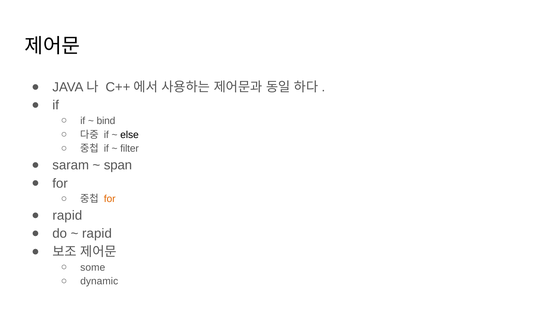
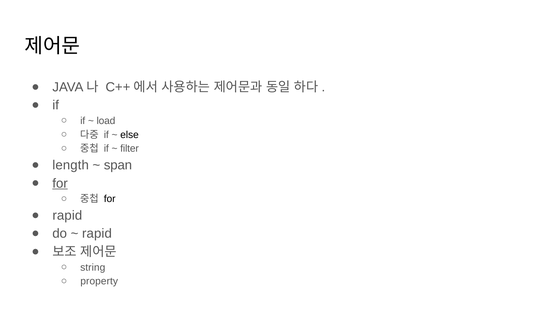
bind: bind -> load (106, 121)
saram: saram -> length (71, 165)
for underline: none -> present (60, 183)
for colour: orange -> black (110, 198)
some: some -> string (93, 267)
dynamic: dynamic -> property (99, 281)
